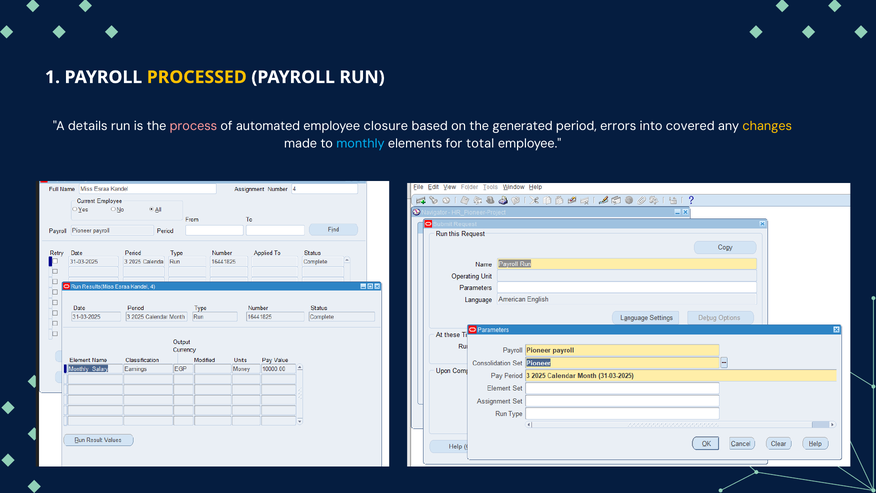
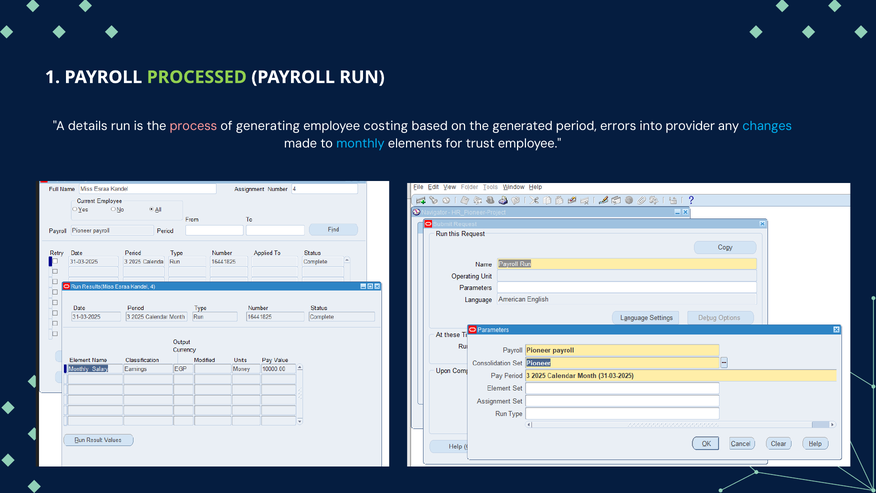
PROCESSED colour: yellow -> light green (197, 77)
automated: automated -> generating (268, 126)
closure: closure -> costing (386, 126)
covered: covered -> provider (690, 126)
changes colour: yellow -> light blue (767, 126)
total: total -> trust (480, 143)
